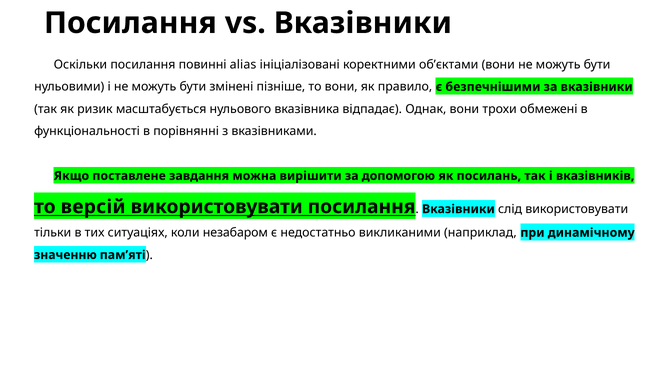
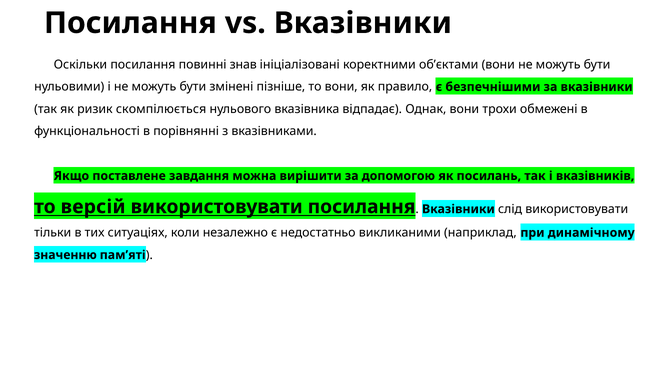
alias: alias -> знав (243, 65)
масштабується: масштабується -> скомпілюється (161, 109)
незабаром: незабаром -> незалежно (235, 233)
